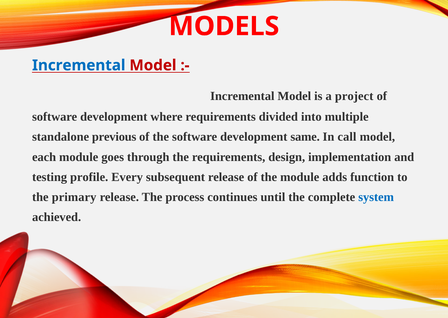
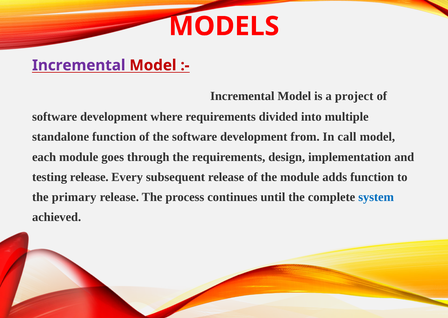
Incremental colour: blue -> purple (79, 65)
standalone previous: previous -> function (114, 137)
same: same -> from (305, 137)
testing profile: profile -> release (89, 177)
